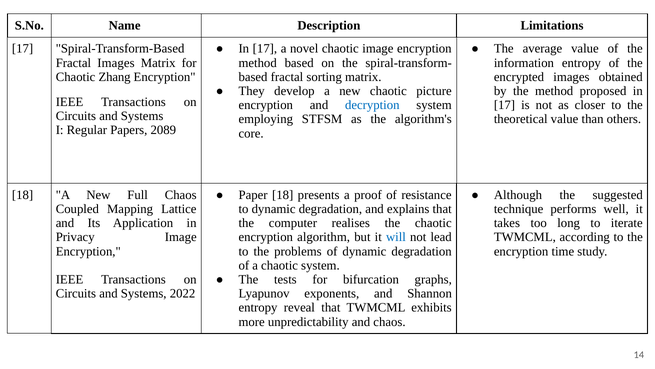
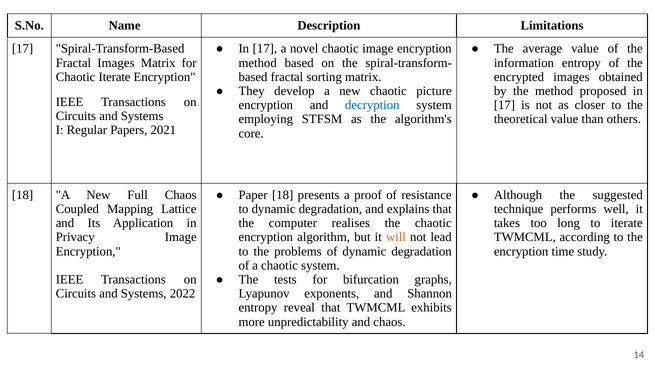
Chaotic Zhang: Zhang -> Iterate (115, 77)
2089: 2089 -> 2021 (163, 130)
will colour: blue -> orange (396, 237)
